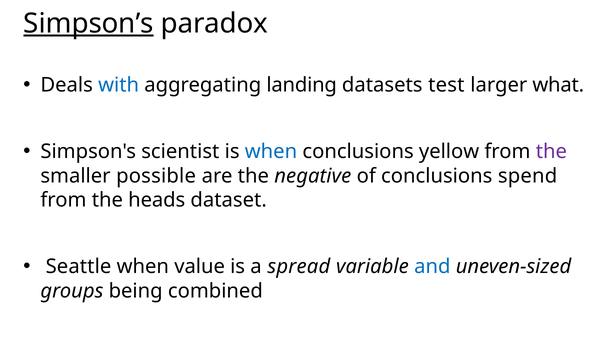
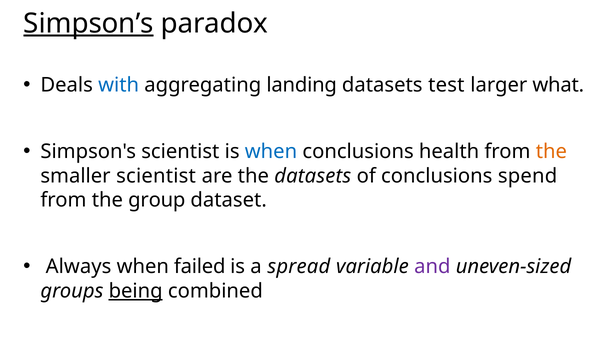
yellow: yellow -> health (449, 151)
the colour: purple -> orange (551, 151)
smaller possible: possible -> scientist (156, 176)
the negative: negative -> datasets (313, 176)
heads: heads -> group (157, 200)
Seattle: Seattle -> Always (79, 266)
value: value -> failed (200, 266)
and colour: blue -> purple (432, 266)
being underline: none -> present (136, 290)
